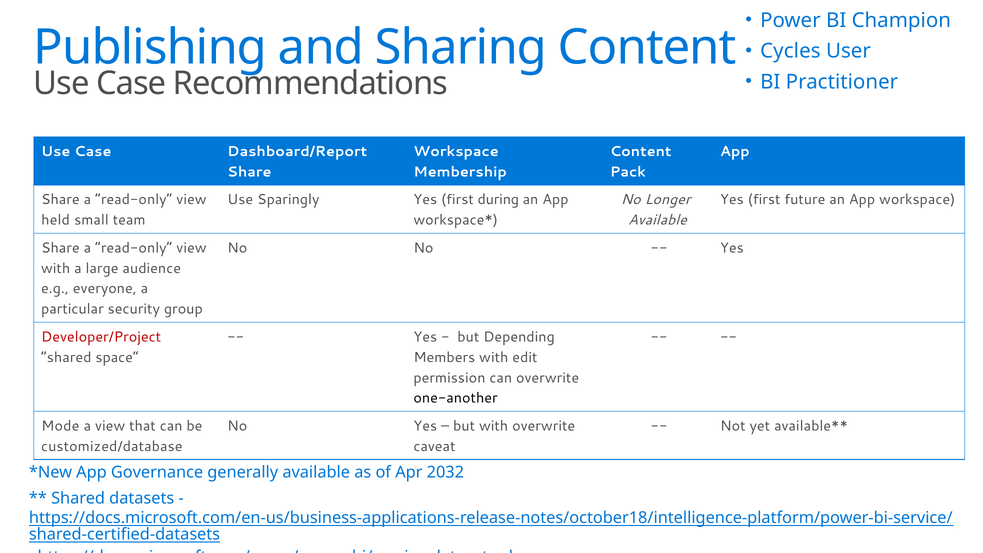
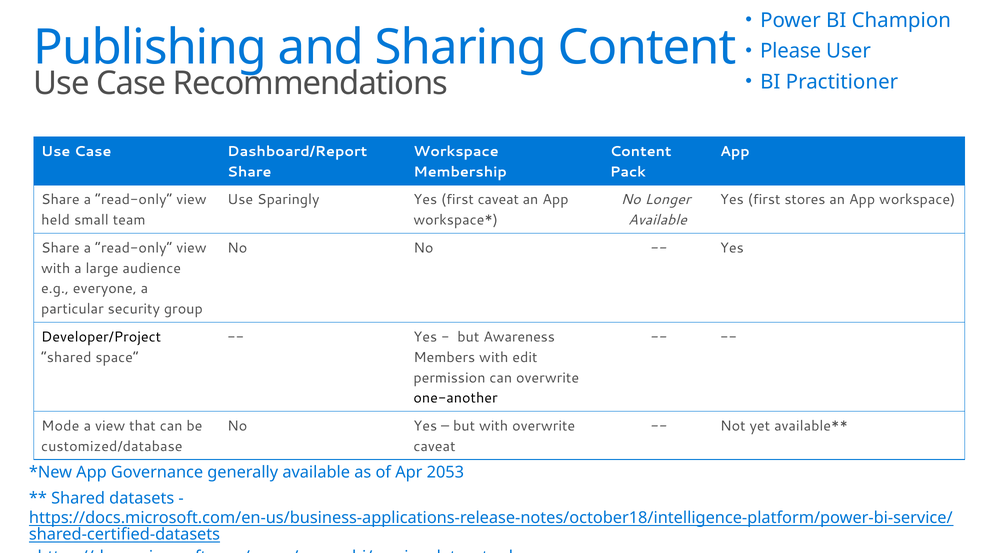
Cycles: Cycles -> Please (791, 51)
first during: during -> caveat (498, 200)
future: future -> stores (805, 200)
Developer/Project colour: red -> black (101, 337)
Depending: Depending -> Awareness (519, 337)
2032: 2032 -> 2053 (445, 473)
